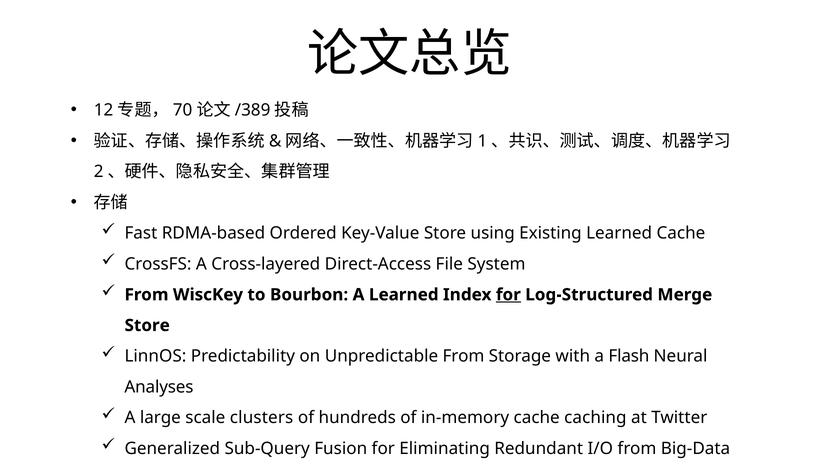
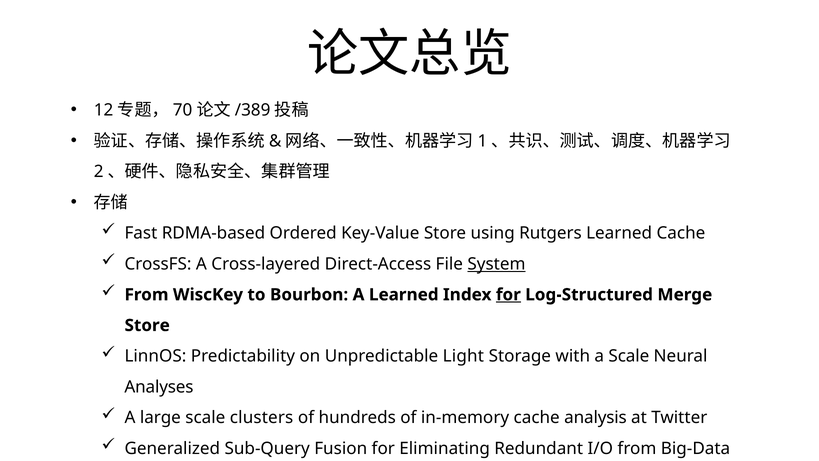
Existing: Existing -> Rutgers (550, 233)
System underline: none -> present (496, 264)
Unpredictable From: From -> Light (463, 356)
a Flash: Flash -> Scale (629, 356)
caching: caching -> analysis (596, 417)
